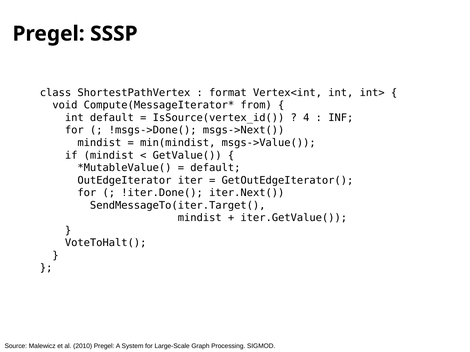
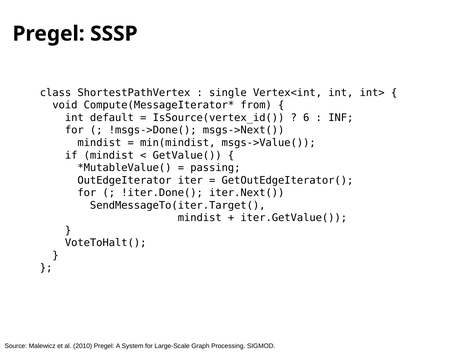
format: format -> single (228, 93)
4: 4 -> 6 (306, 118)
default: default -> passing (215, 168)
